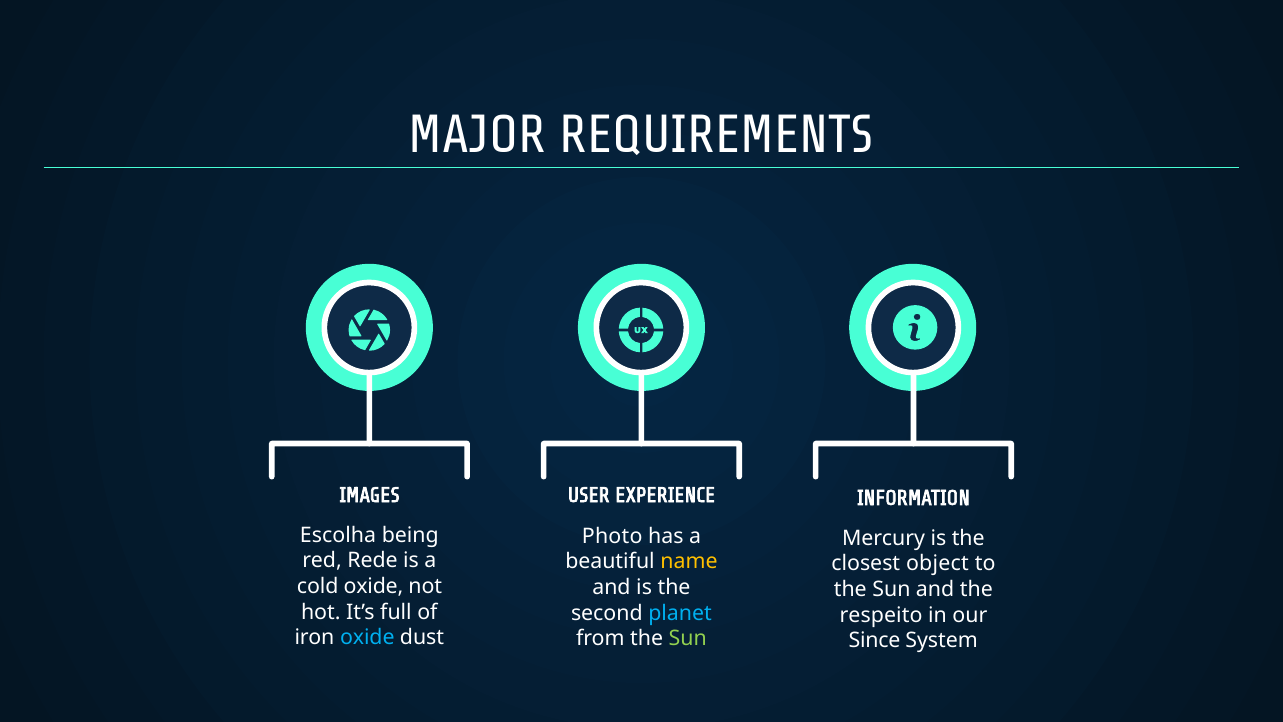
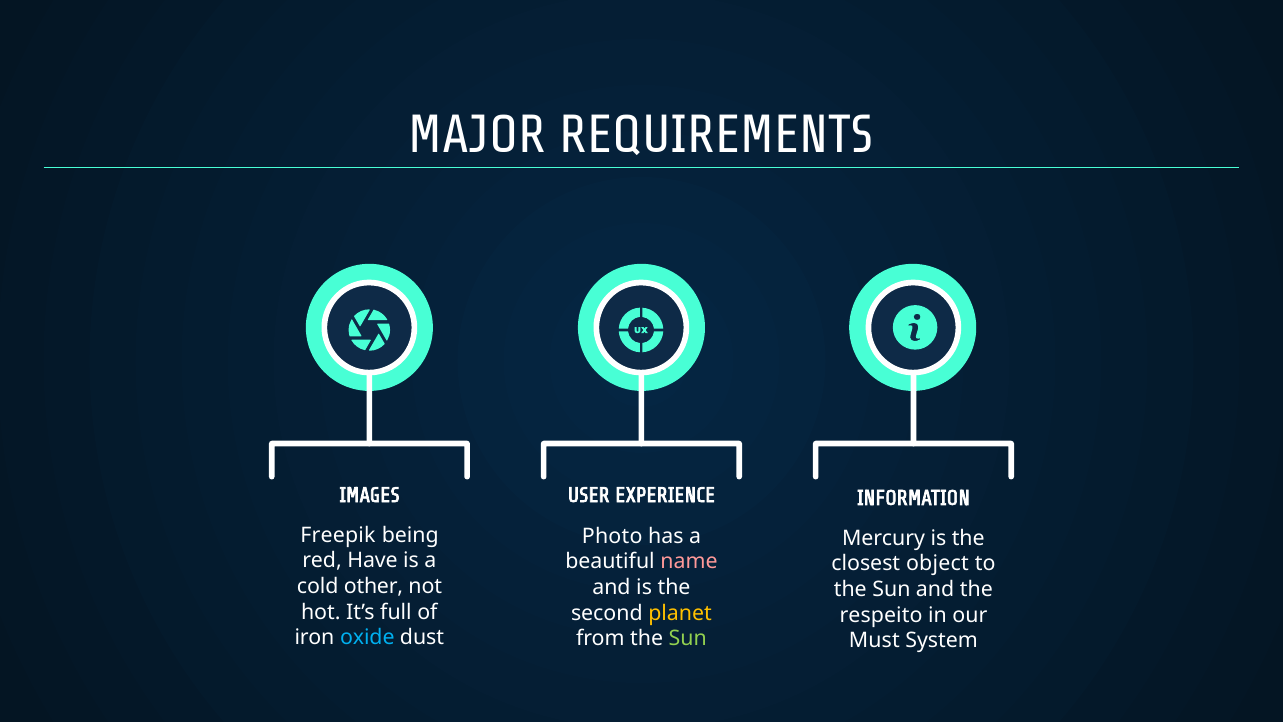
Escolha: Escolha -> Freepik (338, 535)
Rede: Rede -> Have (373, 561)
name colour: yellow -> pink (689, 561)
cold oxide: oxide -> other (373, 586)
planet colour: light blue -> yellow (680, 613)
Since: Since -> Must (874, 641)
